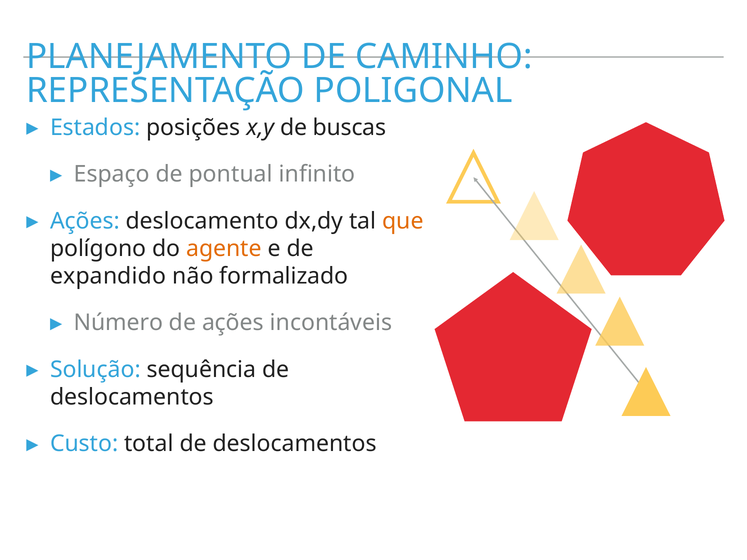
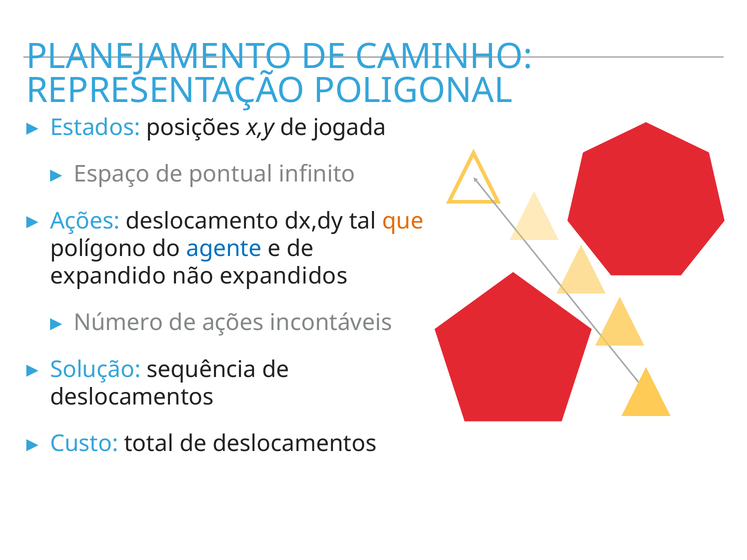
buscas: buscas -> jogada (350, 128)
agente colour: orange -> blue (224, 249)
formalizado: formalizado -> expandidos (284, 276)
